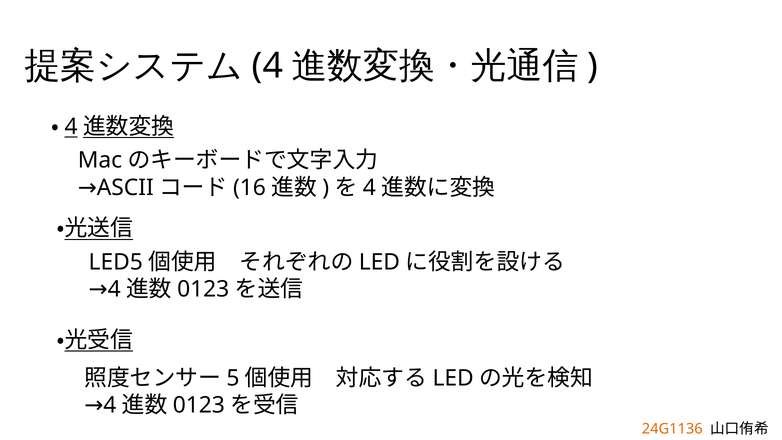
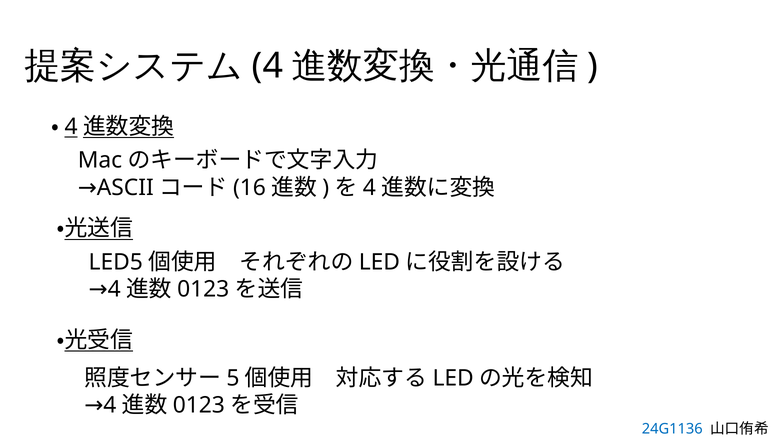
24G1136 colour: orange -> blue (672, 429)
